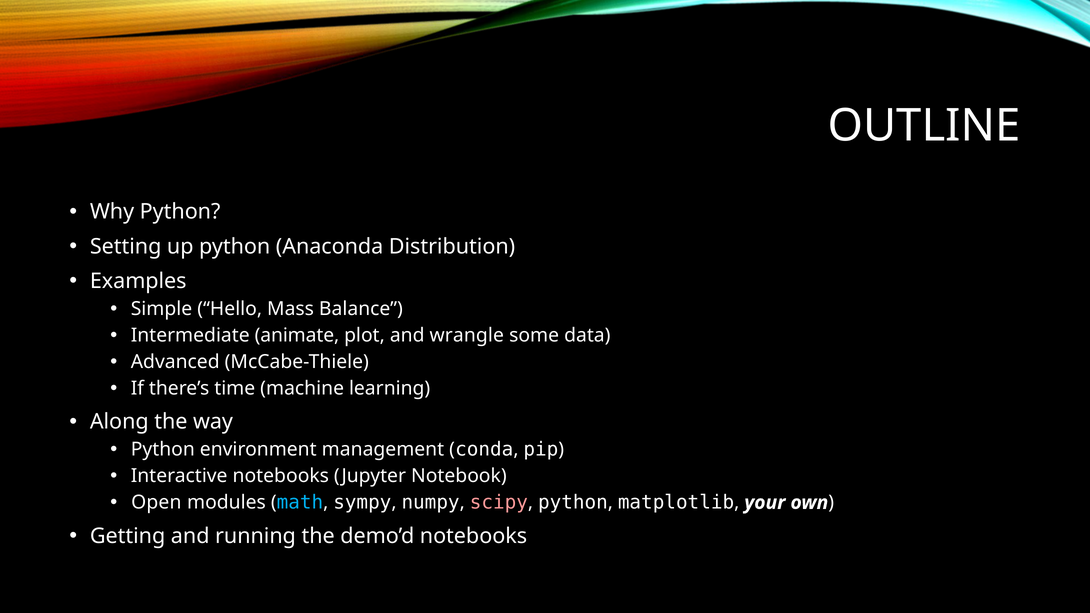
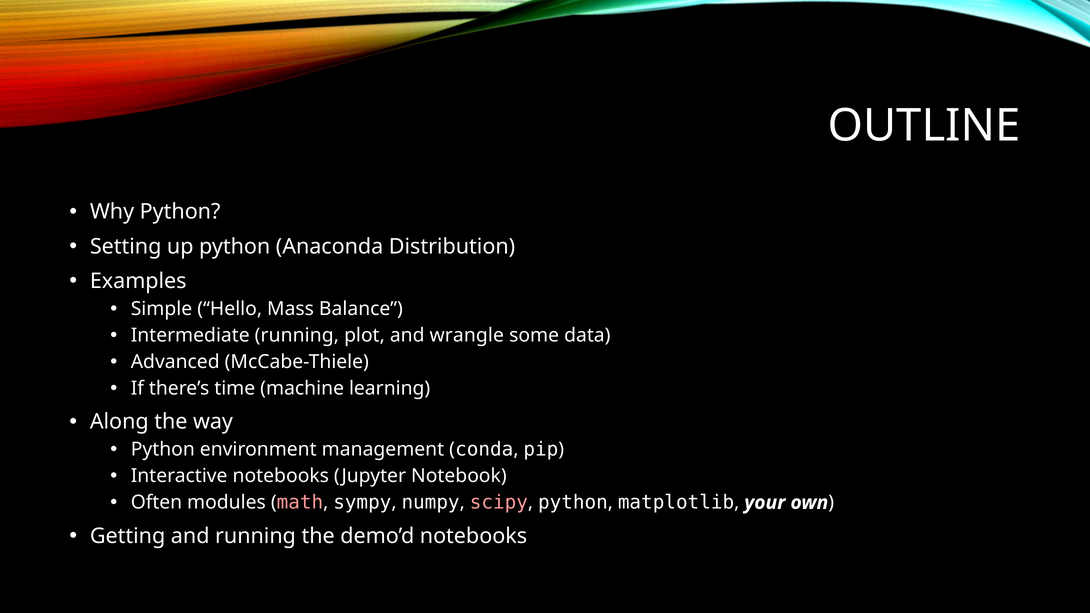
Intermediate animate: animate -> running (297, 335)
Open: Open -> Often (156, 503)
math colour: light blue -> pink (300, 503)
